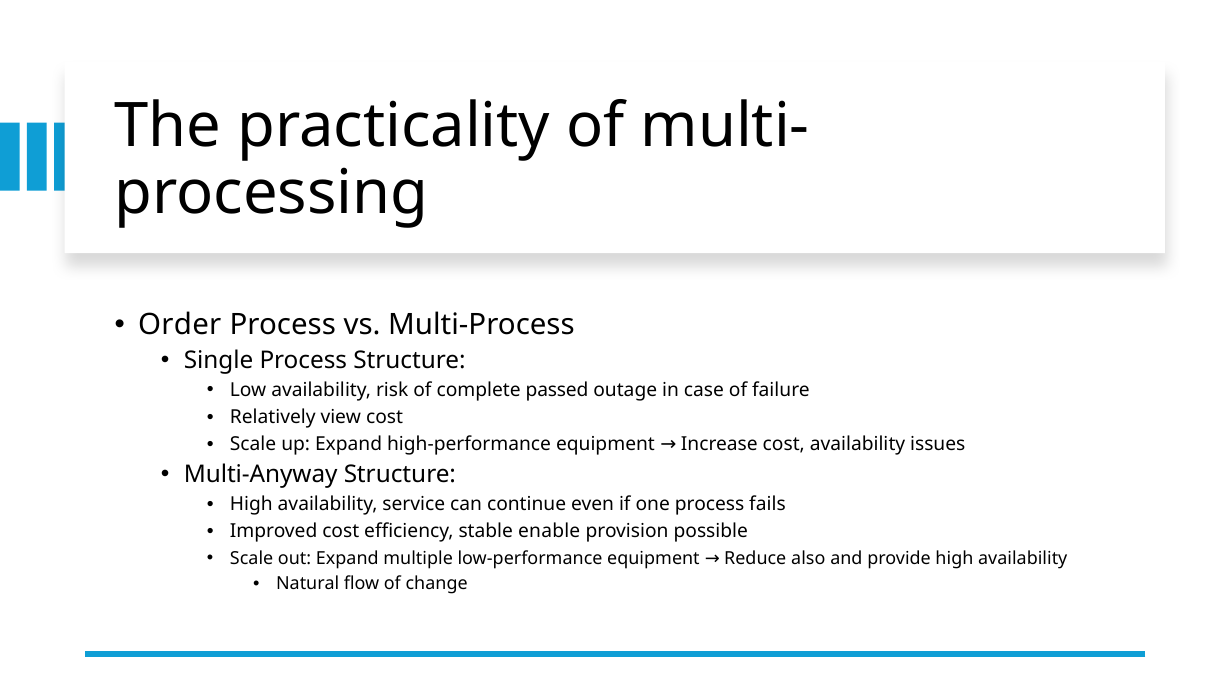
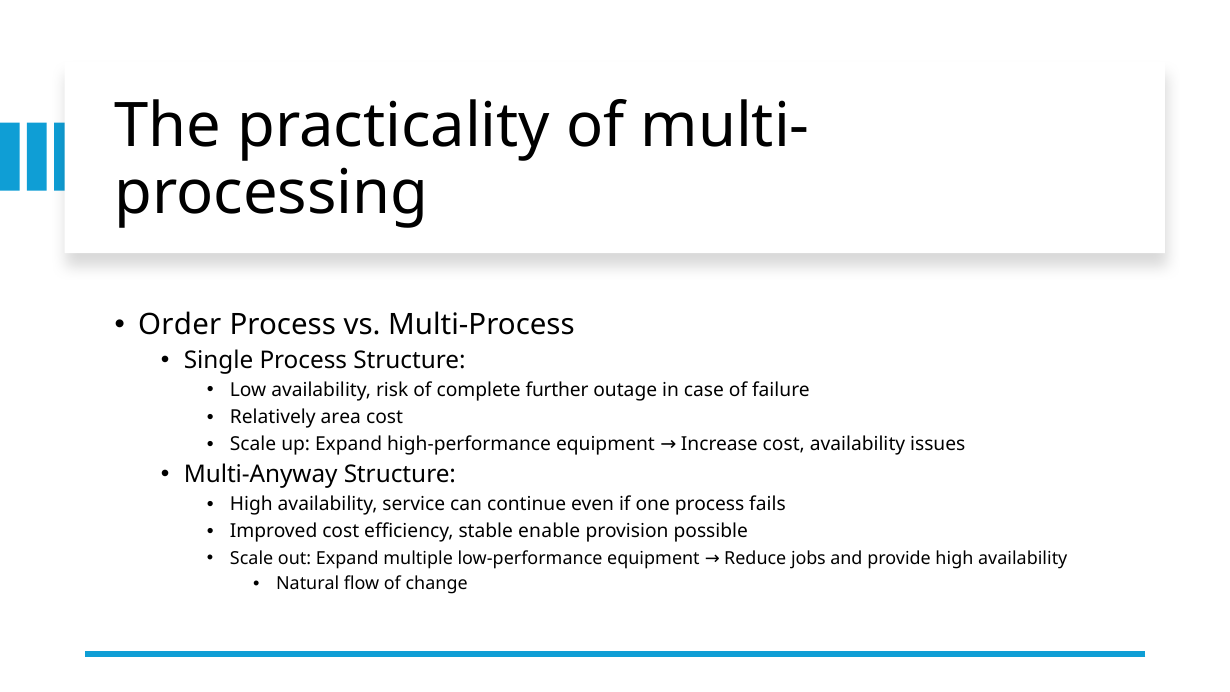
passed: passed -> further (557, 390)
view: view -> area (341, 417)
also: also -> jobs (808, 558)
